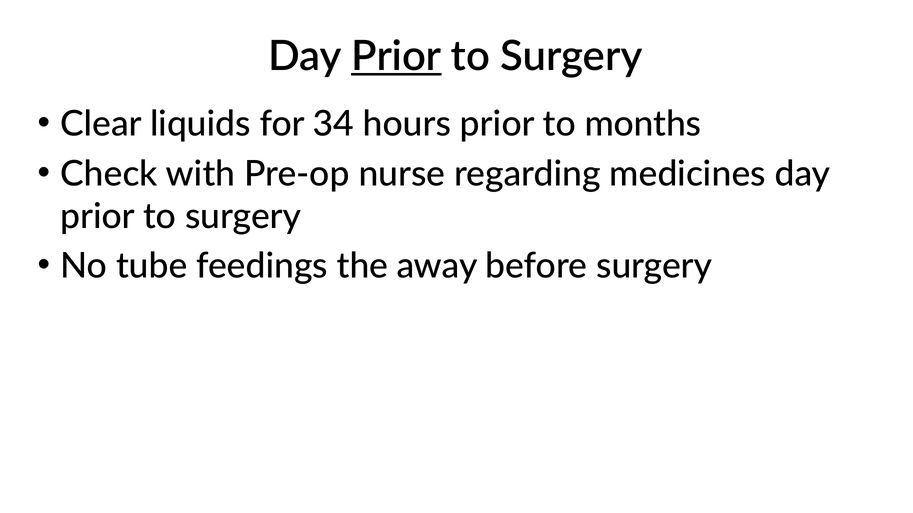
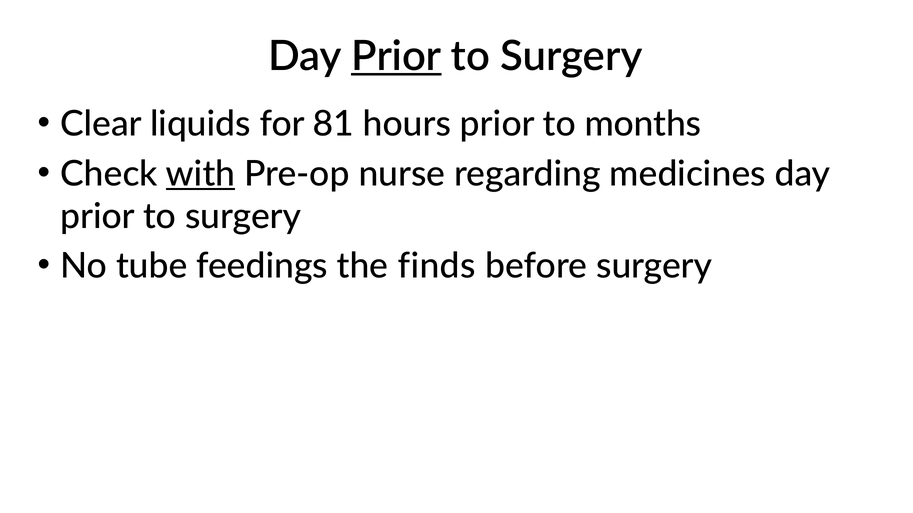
34: 34 -> 81 (333, 124)
with underline: none -> present (201, 174)
away: away -> finds (437, 266)
